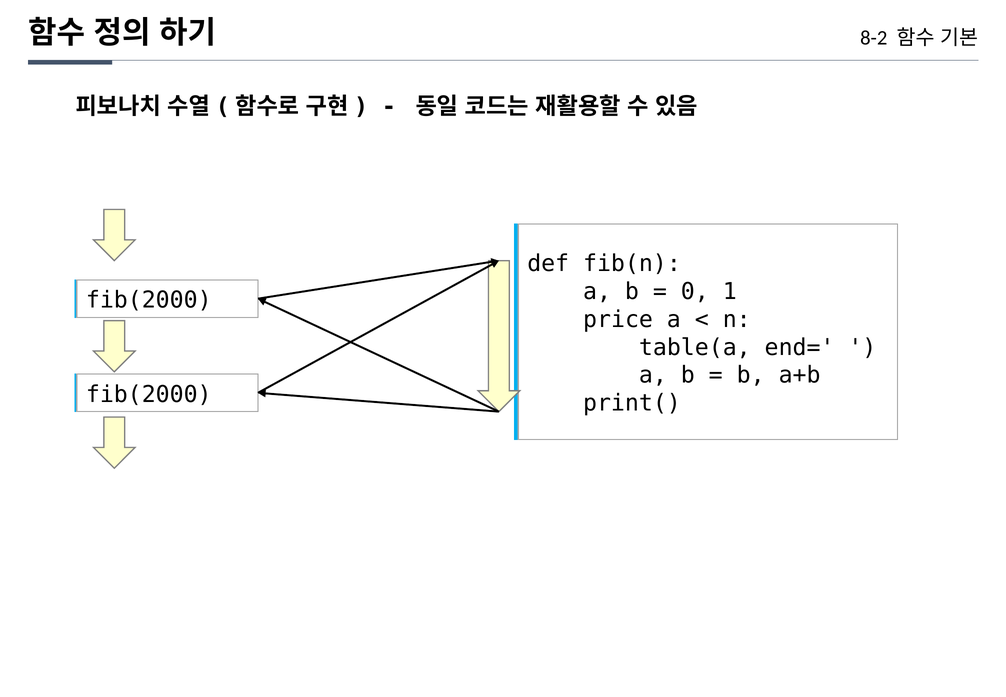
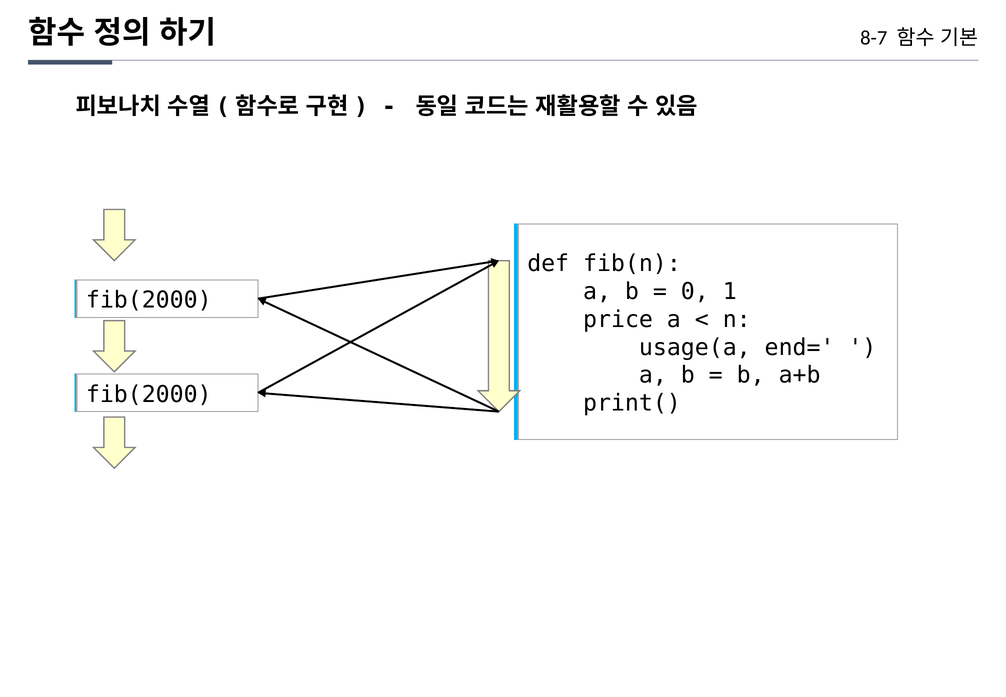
8-2: 8-2 -> 8-7 (874, 38)
table(a: table(a -> usage(a (695, 347)
